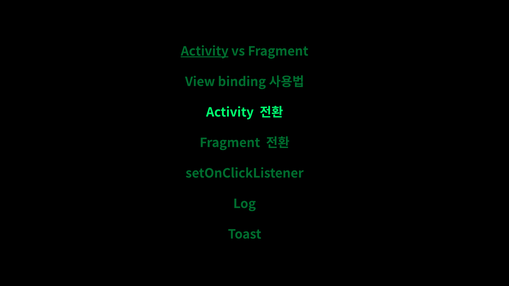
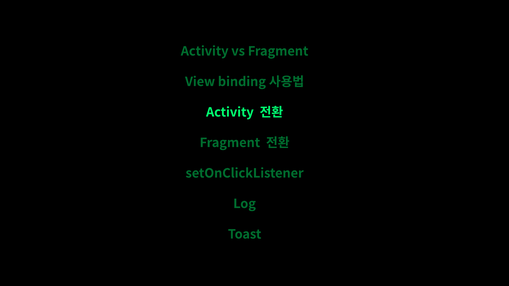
Activity underline: present -> none (205, 51)
